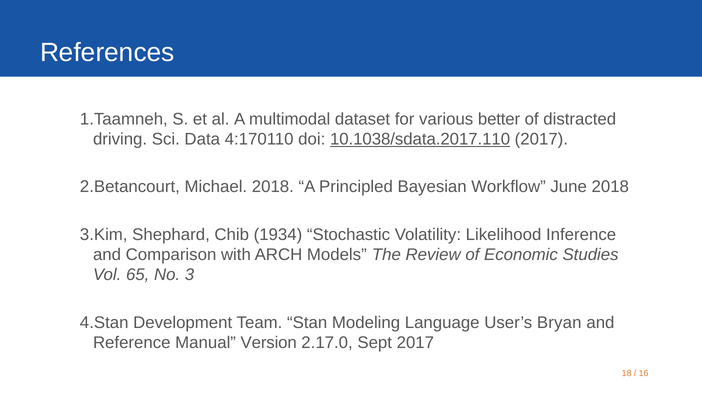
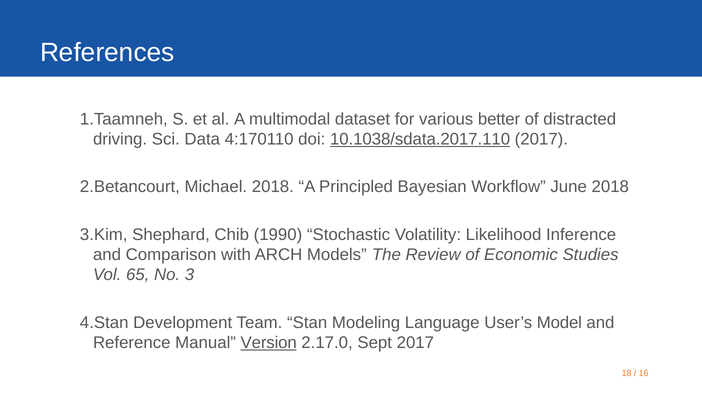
1934: 1934 -> 1990 (278, 234)
Bryan: Bryan -> Model (559, 322)
Version underline: none -> present (269, 343)
